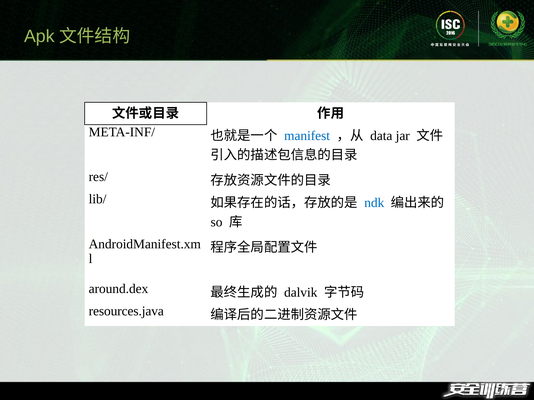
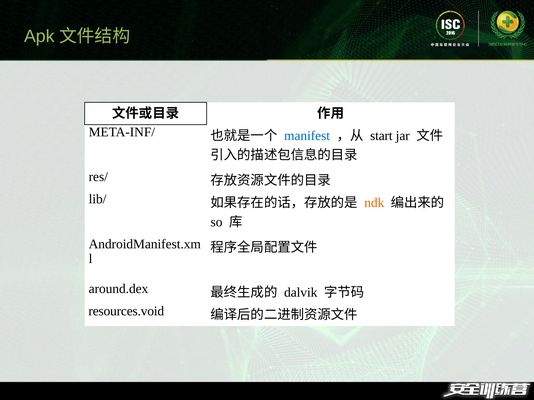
data: data -> start (381, 136)
ndk colour: blue -> orange (374, 203)
resources.java: resources.java -> resources.void (126, 311)
